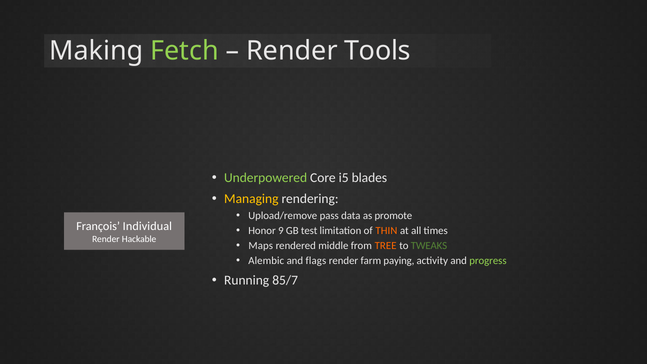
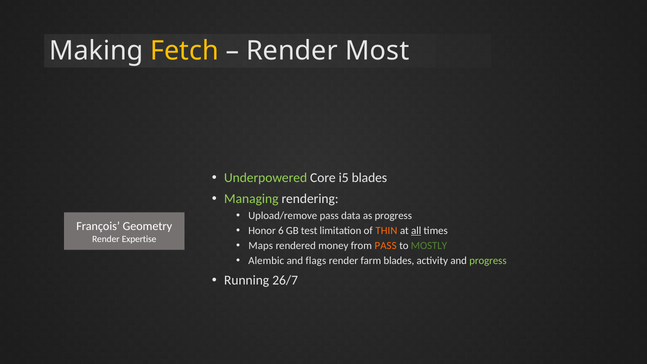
Fetch colour: light green -> yellow (185, 51)
Tools: Tools -> Most (377, 51)
Managing colour: yellow -> light green (251, 199)
as promote: promote -> progress (393, 215)
Individual: Individual -> Geometry (147, 226)
9: 9 -> 6 (281, 230)
all underline: none -> present (416, 230)
Hackable: Hackable -> Expertise (139, 239)
middle: middle -> money (333, 245)
from TREE: TREE -> PASS (386, 245)
TWEAKS: TWEAKS -> MOSTLY (429, 245)
farm paying: paying -> blades (399, 260)
85/7: 85/7 -> 26/7 (285, 280)
